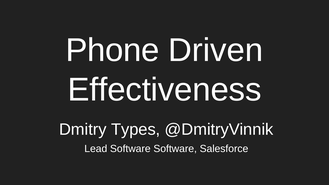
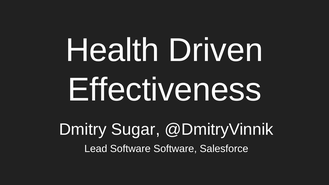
Phone: Phone -> Health (113, 50)
Types: Types -> Sugar (136, 129)
